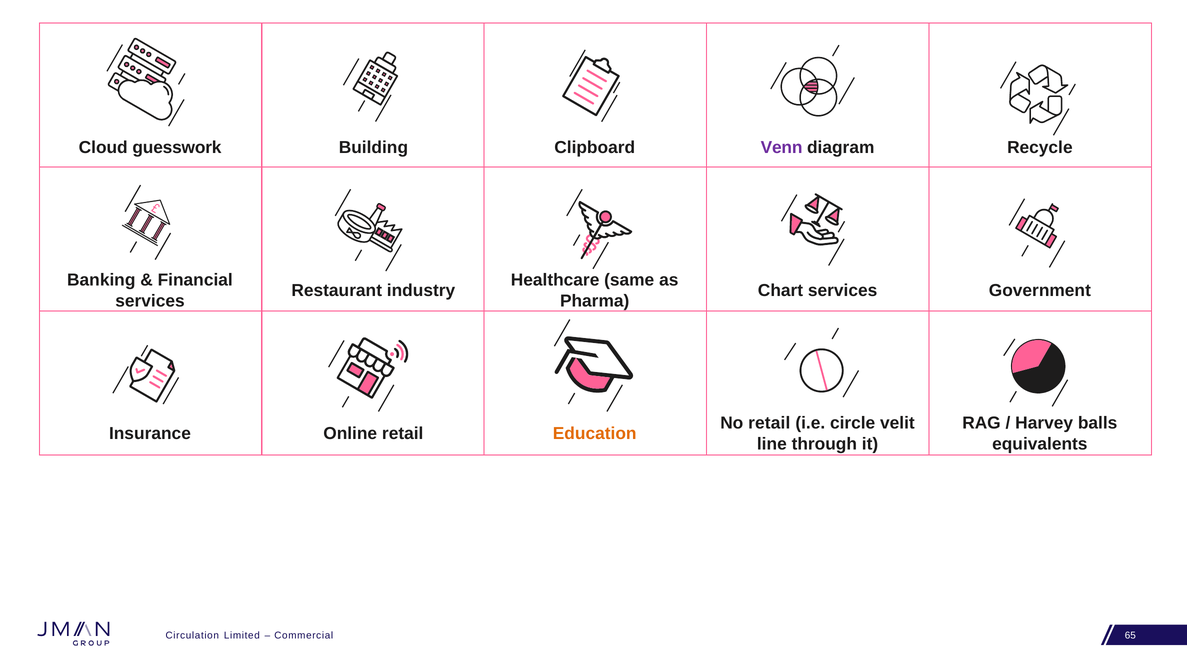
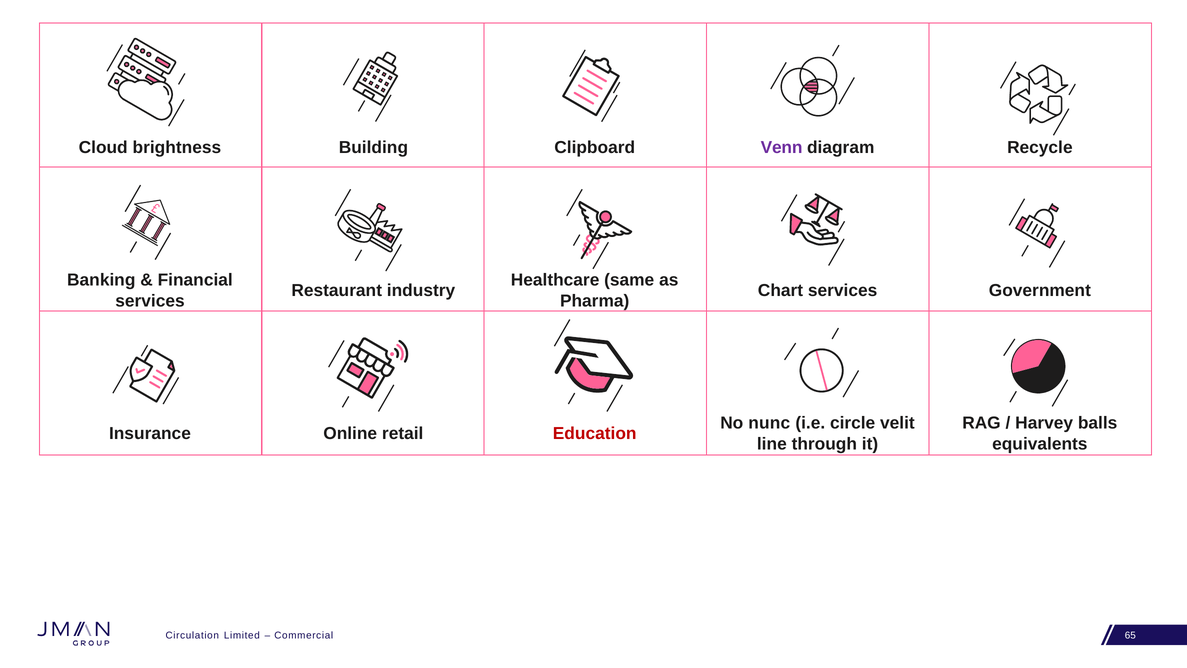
guesswork: guesswork -> brightness (177, 147)
No retail: retail -> nunc (769, 423)
Education colour: orange -> red (595, 433)
